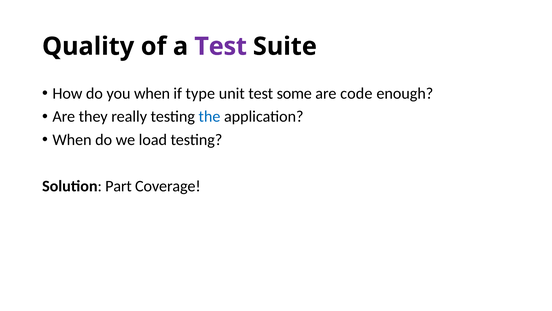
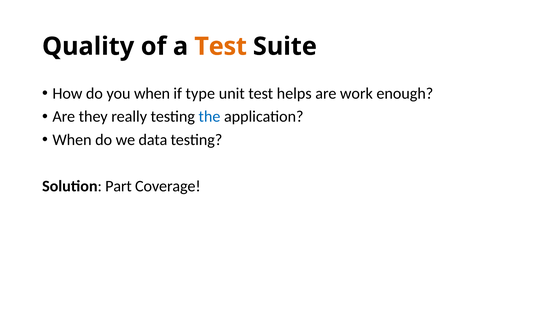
Test colour: purple -> orange (221, 46)
some: some -> helps (294, 93)
code: code -> work (356, 93)
load: load -> data (153, 140)
